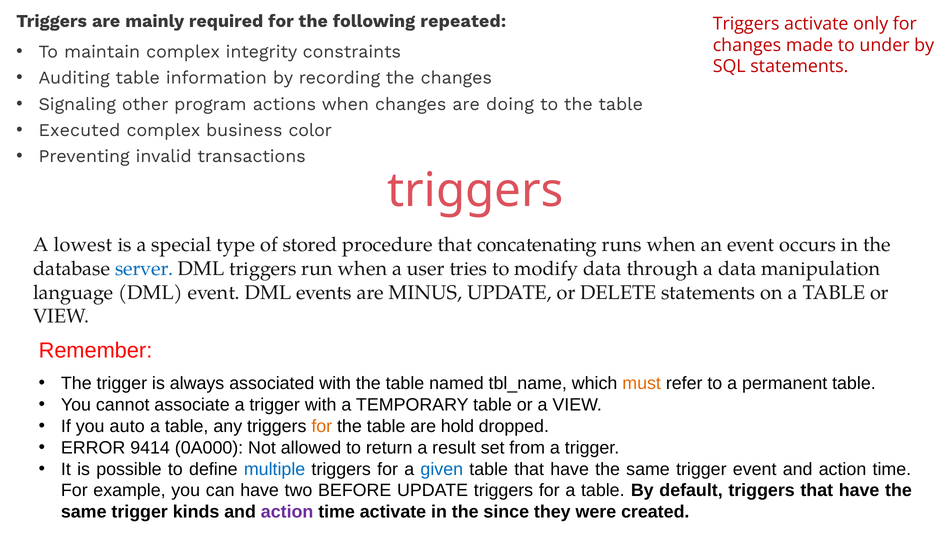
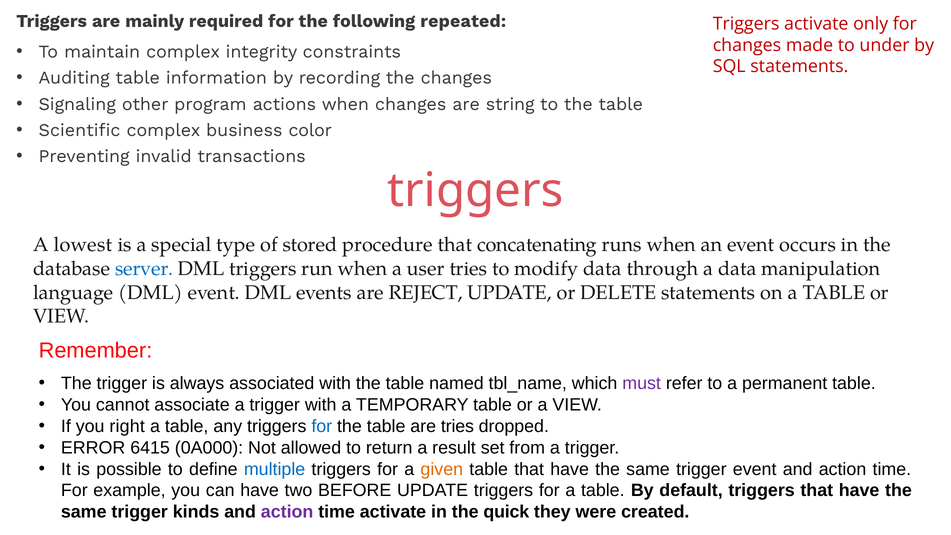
doing: doing -> string (510, 104)
Executed: Executed -> Scientific (80, 130)
MINUS: MINUS -> REJECT (426, 292)
must colour: orange -> purple (642, 384)
auto: auto -> right (127, 426)
for colour: orange -> blue (322, 426)
are hold: hold -> tries (457, 426)
9414: 9414 -> 6415 (150, 448)
given colour: blue -> orange (442, 469)
since: since -> quick (506, 512)
